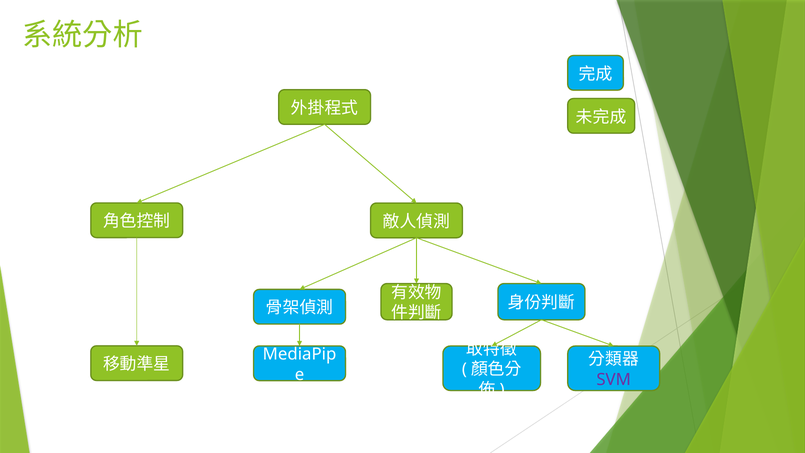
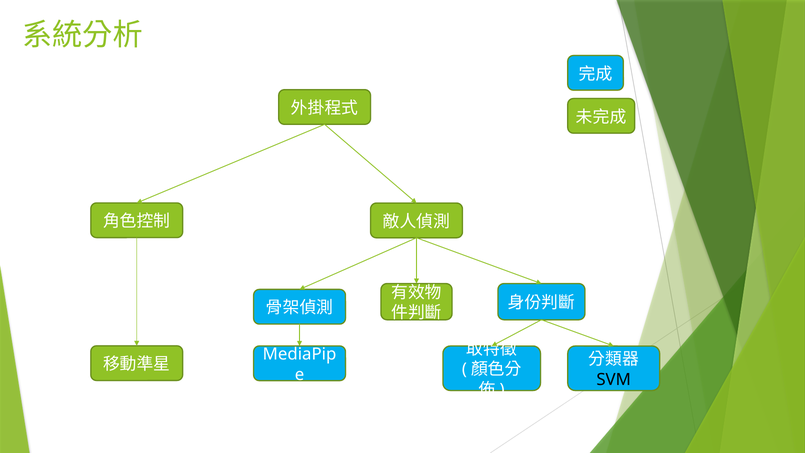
SVM colour: purple -> black (614, 379)
